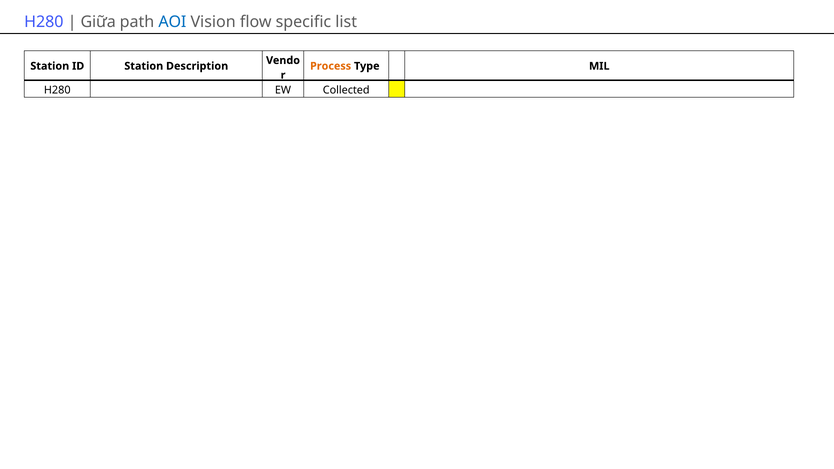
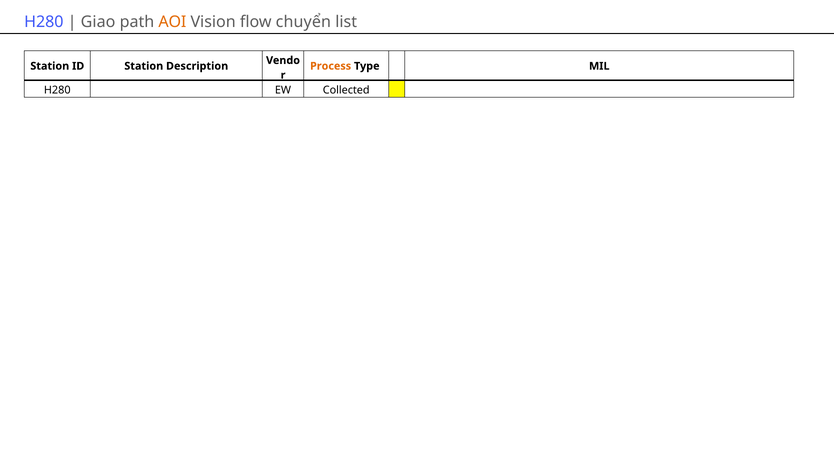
Giữa: Giữa -> Giao (98, 22)
AOI colour: blue -> orange (172, 22)
specific: specific -> chuyển (303, 22)
